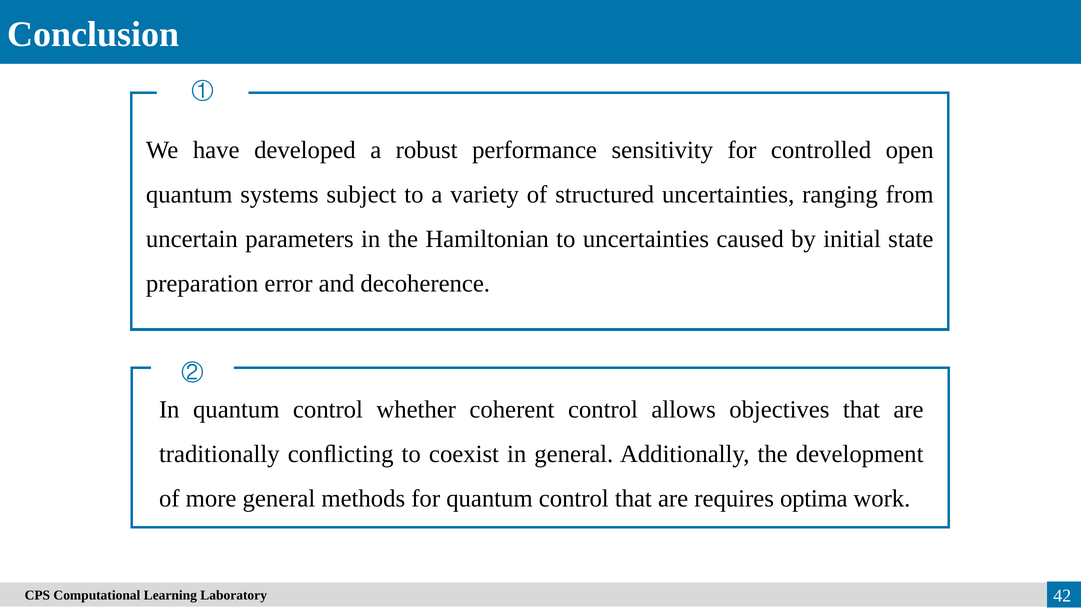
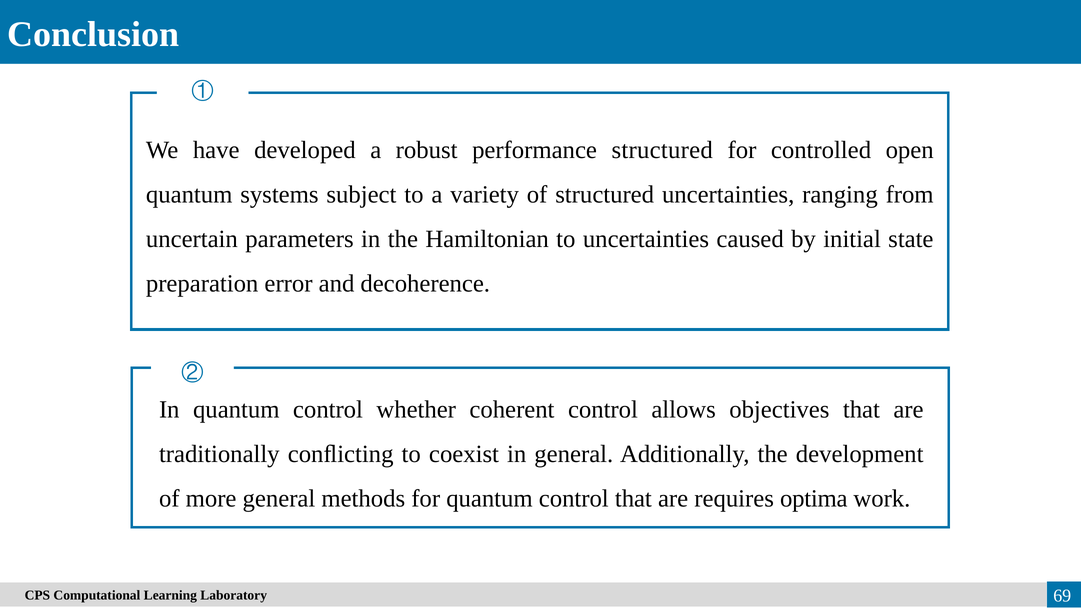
performance sensitivity: sensitivity -> structured (662, 150)
42: 42 -> 69 (1062, 596)
